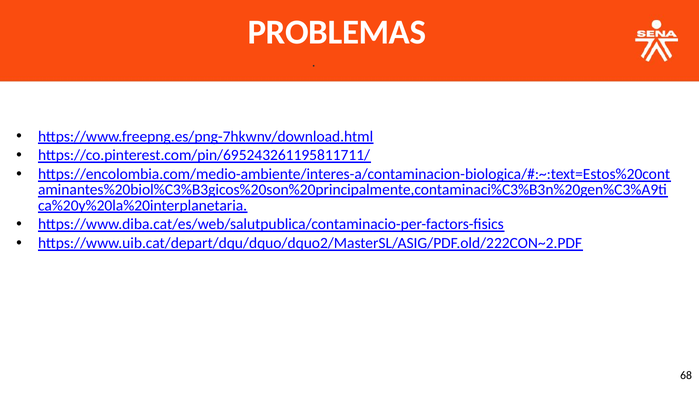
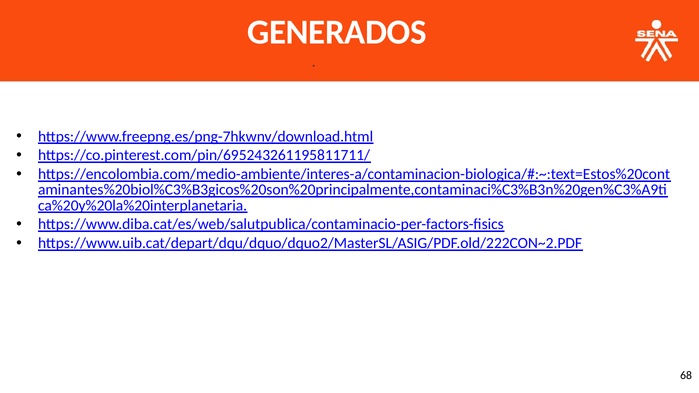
PROBLEMAS: PROBLEMAS -> GENERADOS (337, 32)
